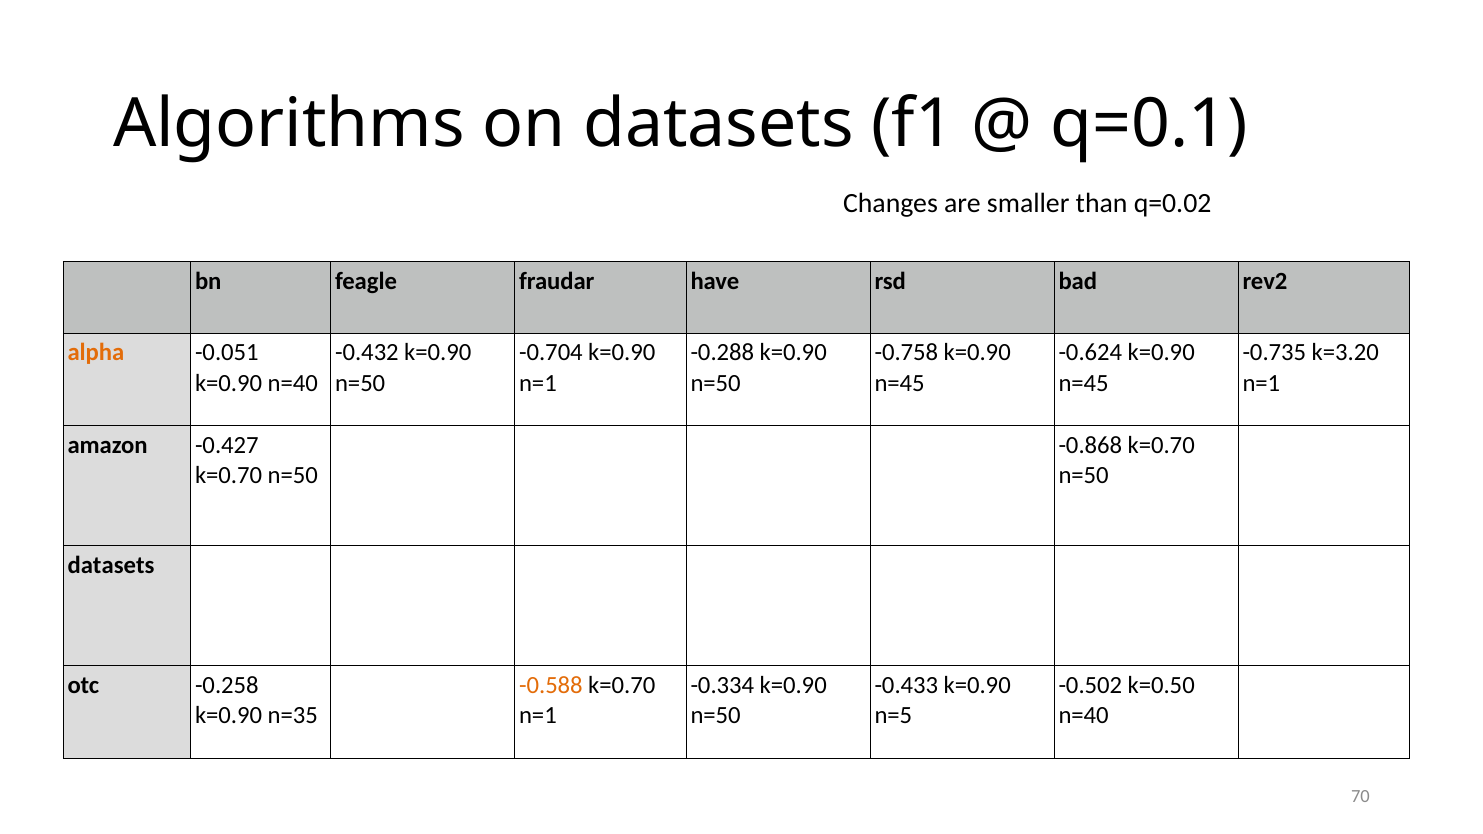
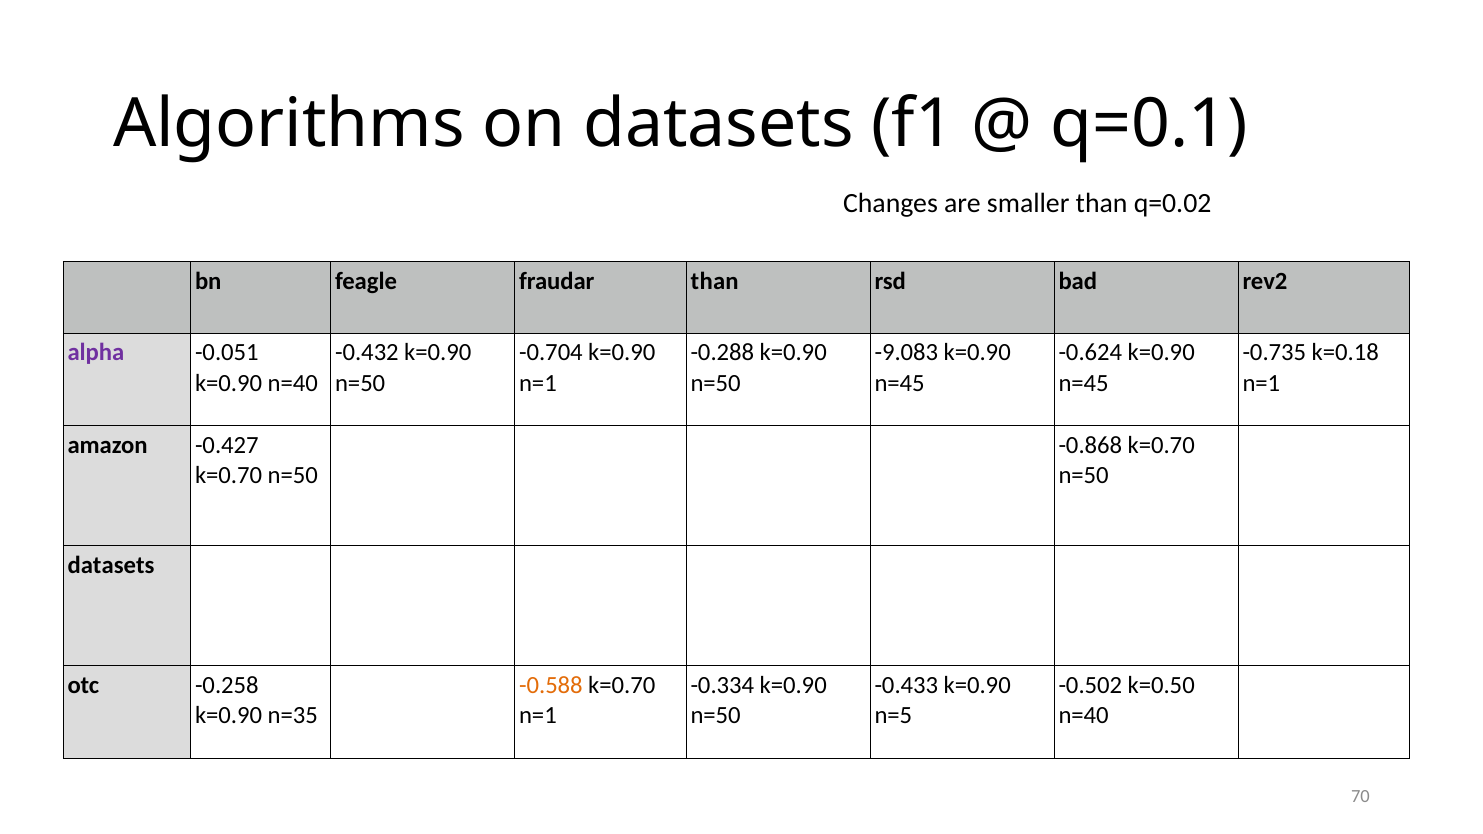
fraudar have: have -> than (715, 281)
alpha colour: orange -> purple (96, 353)
-0.758: -0.758 -> -9.083 (906, 353)
k=3.20: k=3.20 -> k=0.18 (1345, 353)
